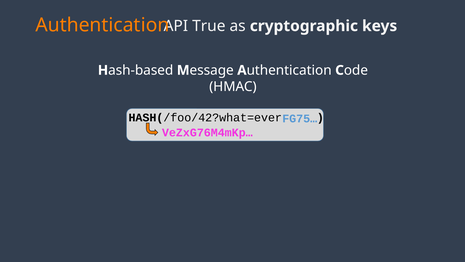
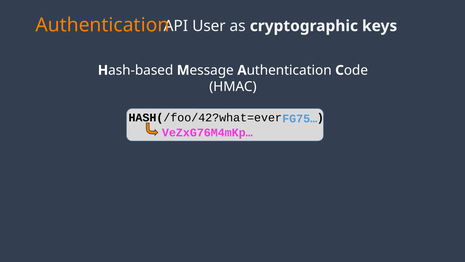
True: True -> User (209, 26)
